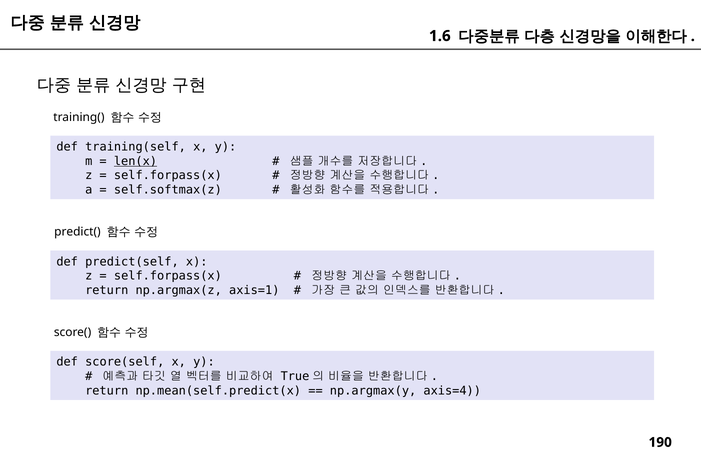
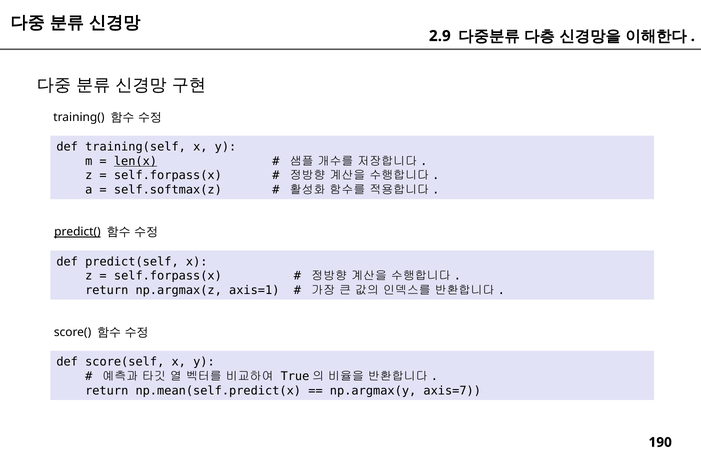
1.6: 1.6 -> 2.9 (440, 36)
predict( underline: none -> present (77, 232)
axis=4: axis=4 -> axis=7 (452, 390)
